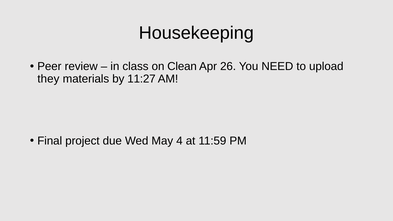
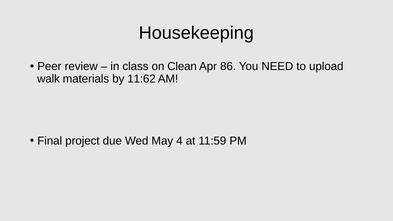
26: 26 -> 86 (228, 66)
they: they -> walk (49, 79)
11:27: 11:27 -> 11:62 (141, 79)
